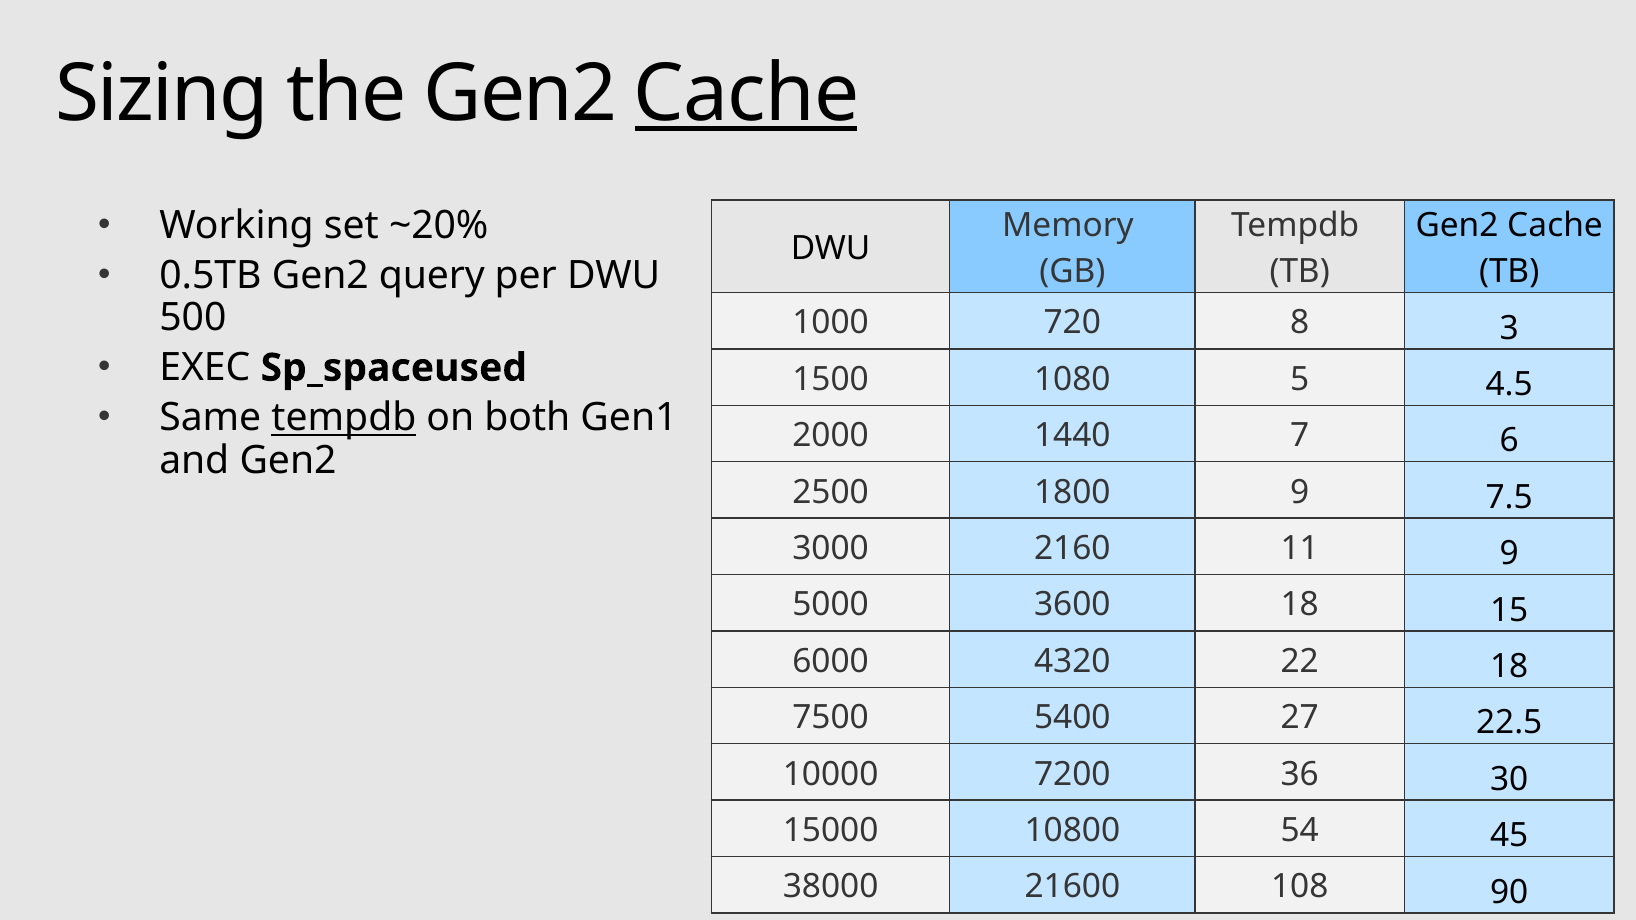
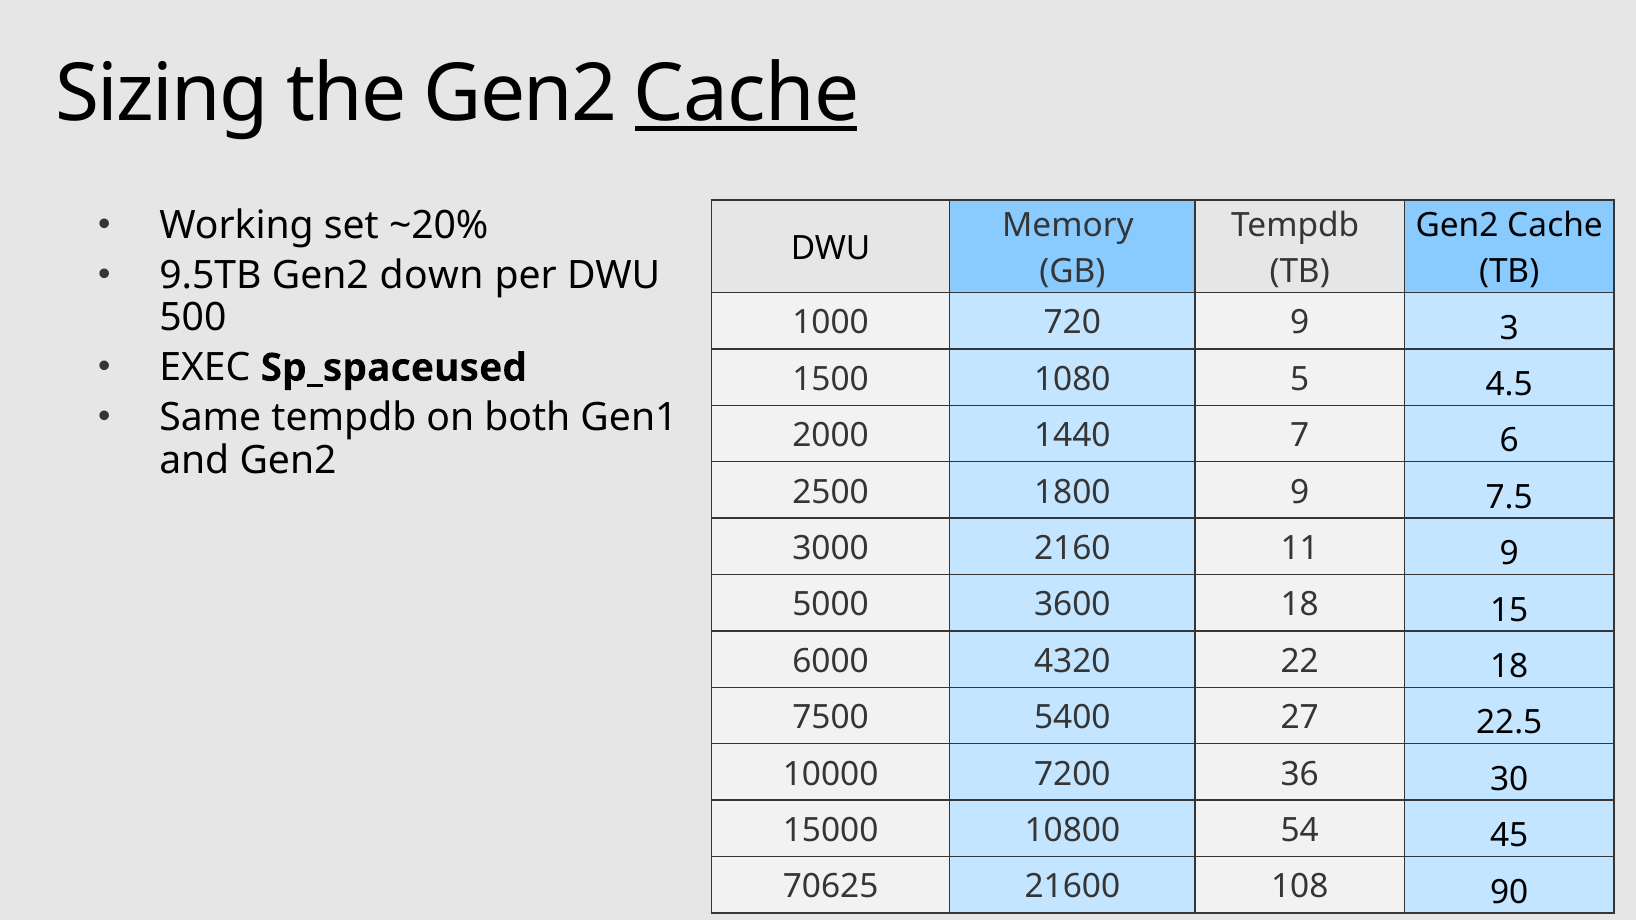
0.5TB: 0.5TB -> 9.5TB (210, 275)
query: query -> down (432, 275)
720 8: 8 -> 9 (1300, 323)
tempdb underline: present -> none (344, 418)
38000: 38000 -> 70625 (831, 887)
